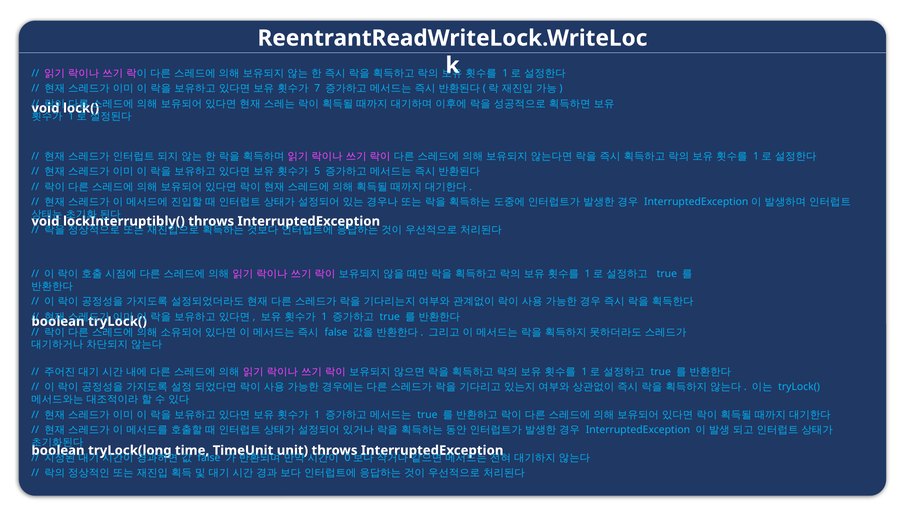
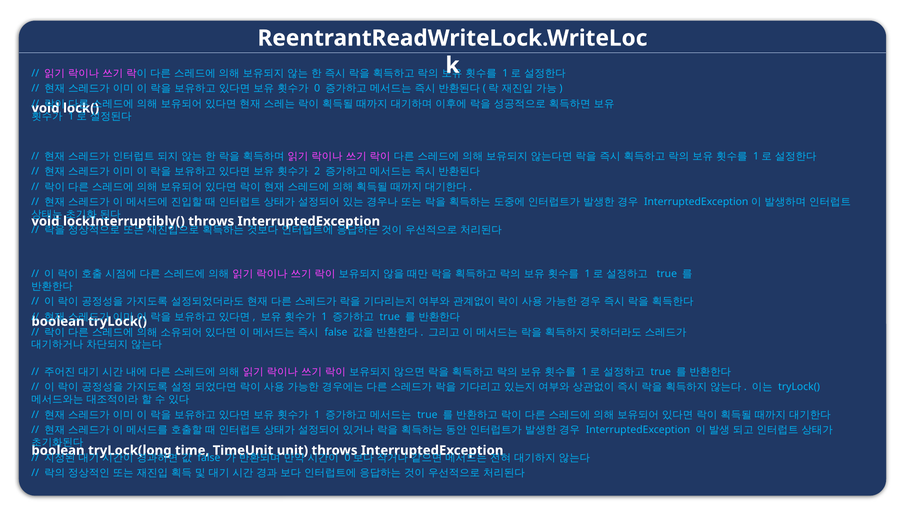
7: 7 -> 0 (317, 89)
5: 5 -> 2 (317, 171)
